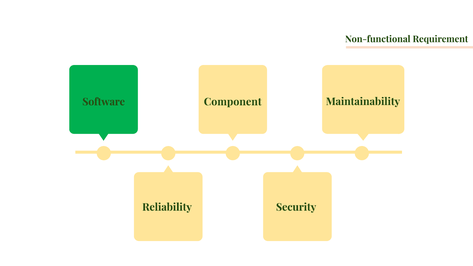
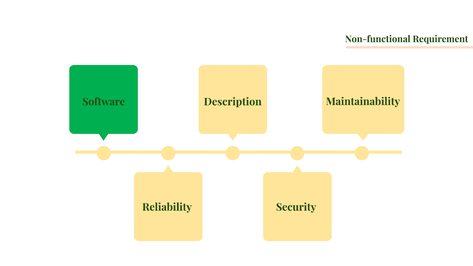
Component: Component -> Description (233, 102)
